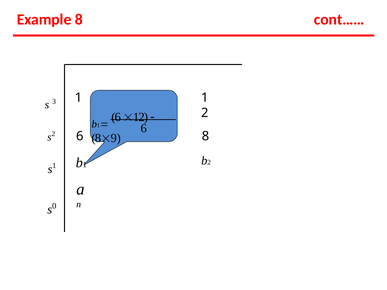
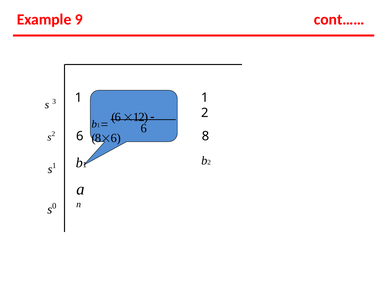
Example 8: 8 -> 9 (79, 19)
9: 9 -> 6 (116, 138)
